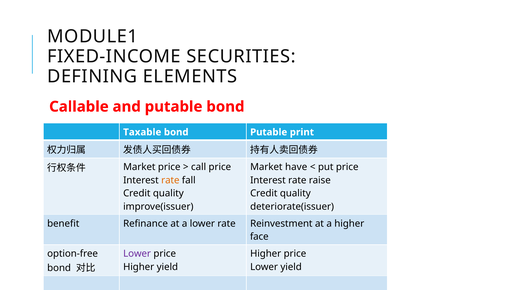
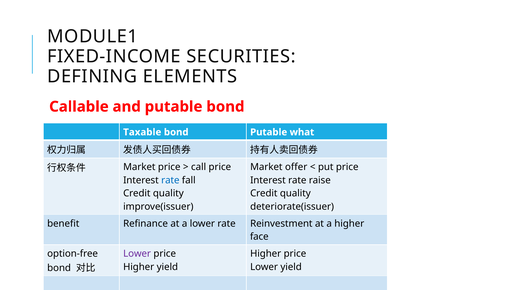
print: print -> what (302, 132)
have: have -> offer (296, 167)
rate colour: orange -> blue (170, 180)
